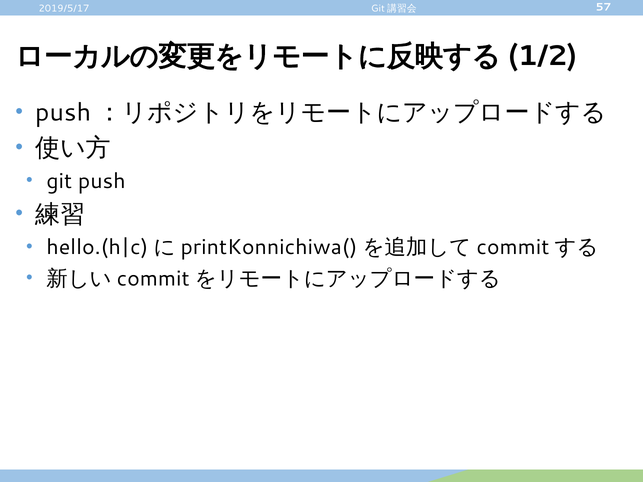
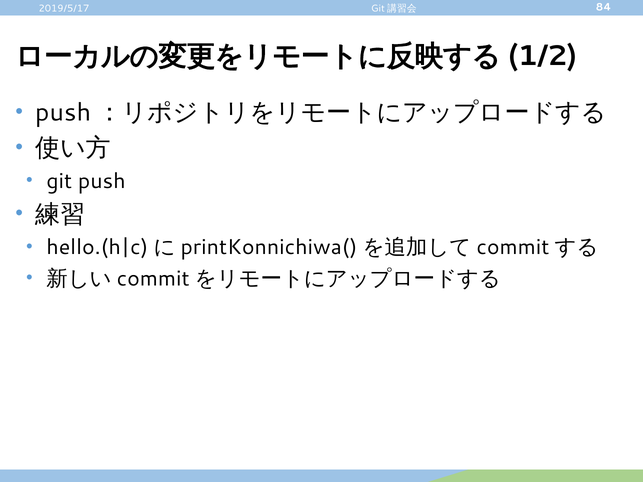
57: 57 -> 84 (604, 7)
